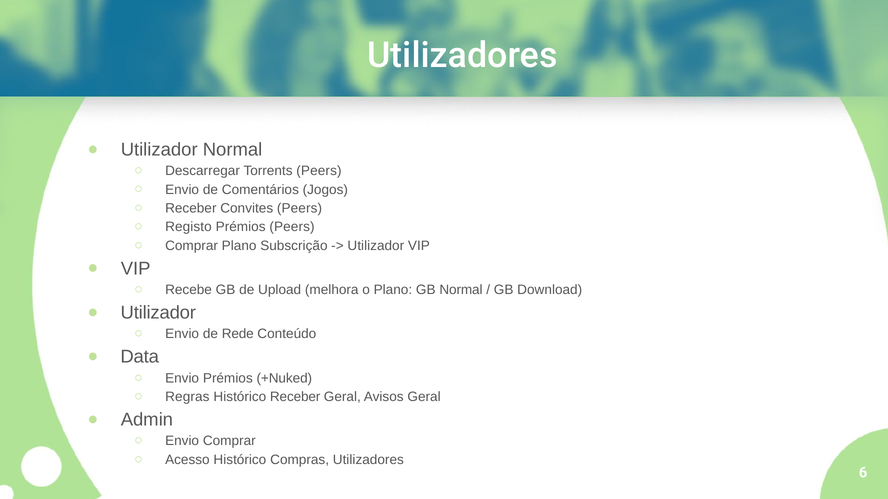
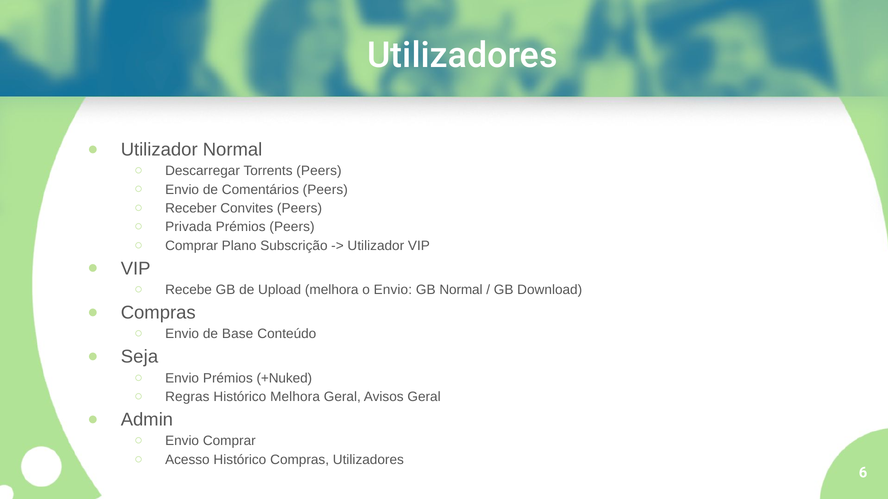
Comentários Jogos: Jogos -> Peers (325, 190)
Registo: Registo -> Privada (188, 227)
o Plano: Plano -> Envio (393, 290)
Utilizador: Utilizador -> Compras (158, 313)
Rede: Rede -> Base (238, 334)
Data: Data -> Seja (139, 357)
Histórico Receber: Receber -> Melhora (295, 397)
